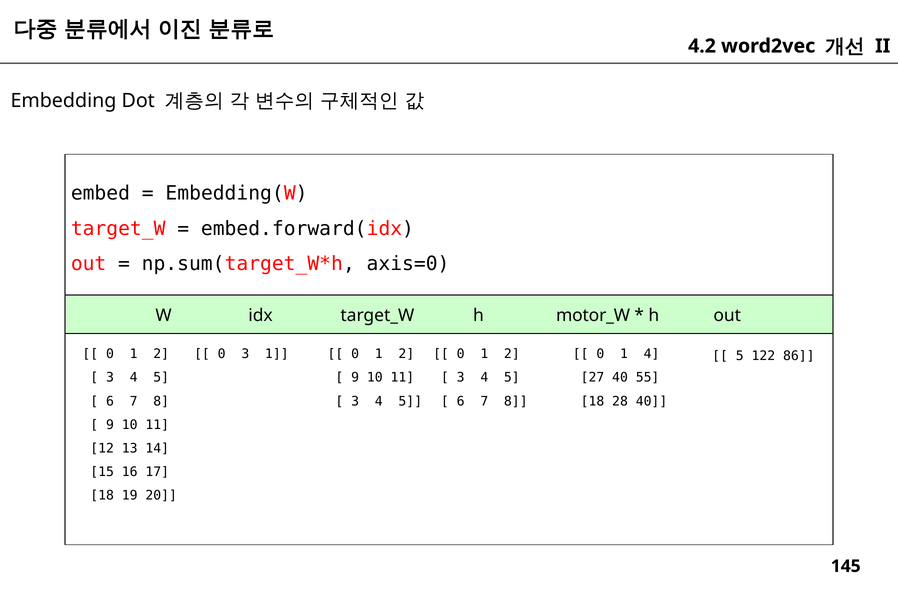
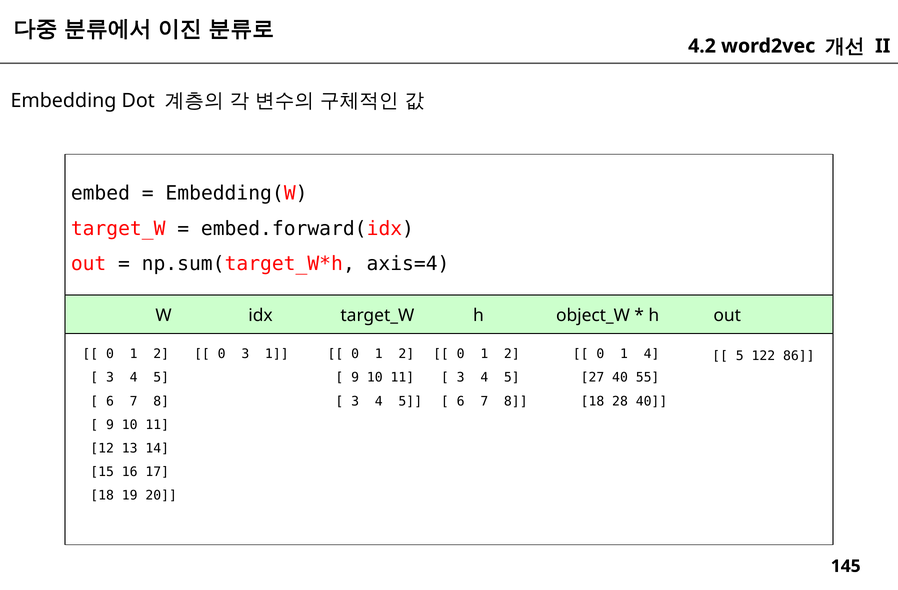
axis=0: axis=0 -> axis=4 (408, 264)
motor_W: motor_W -> object_W (593, 315)
